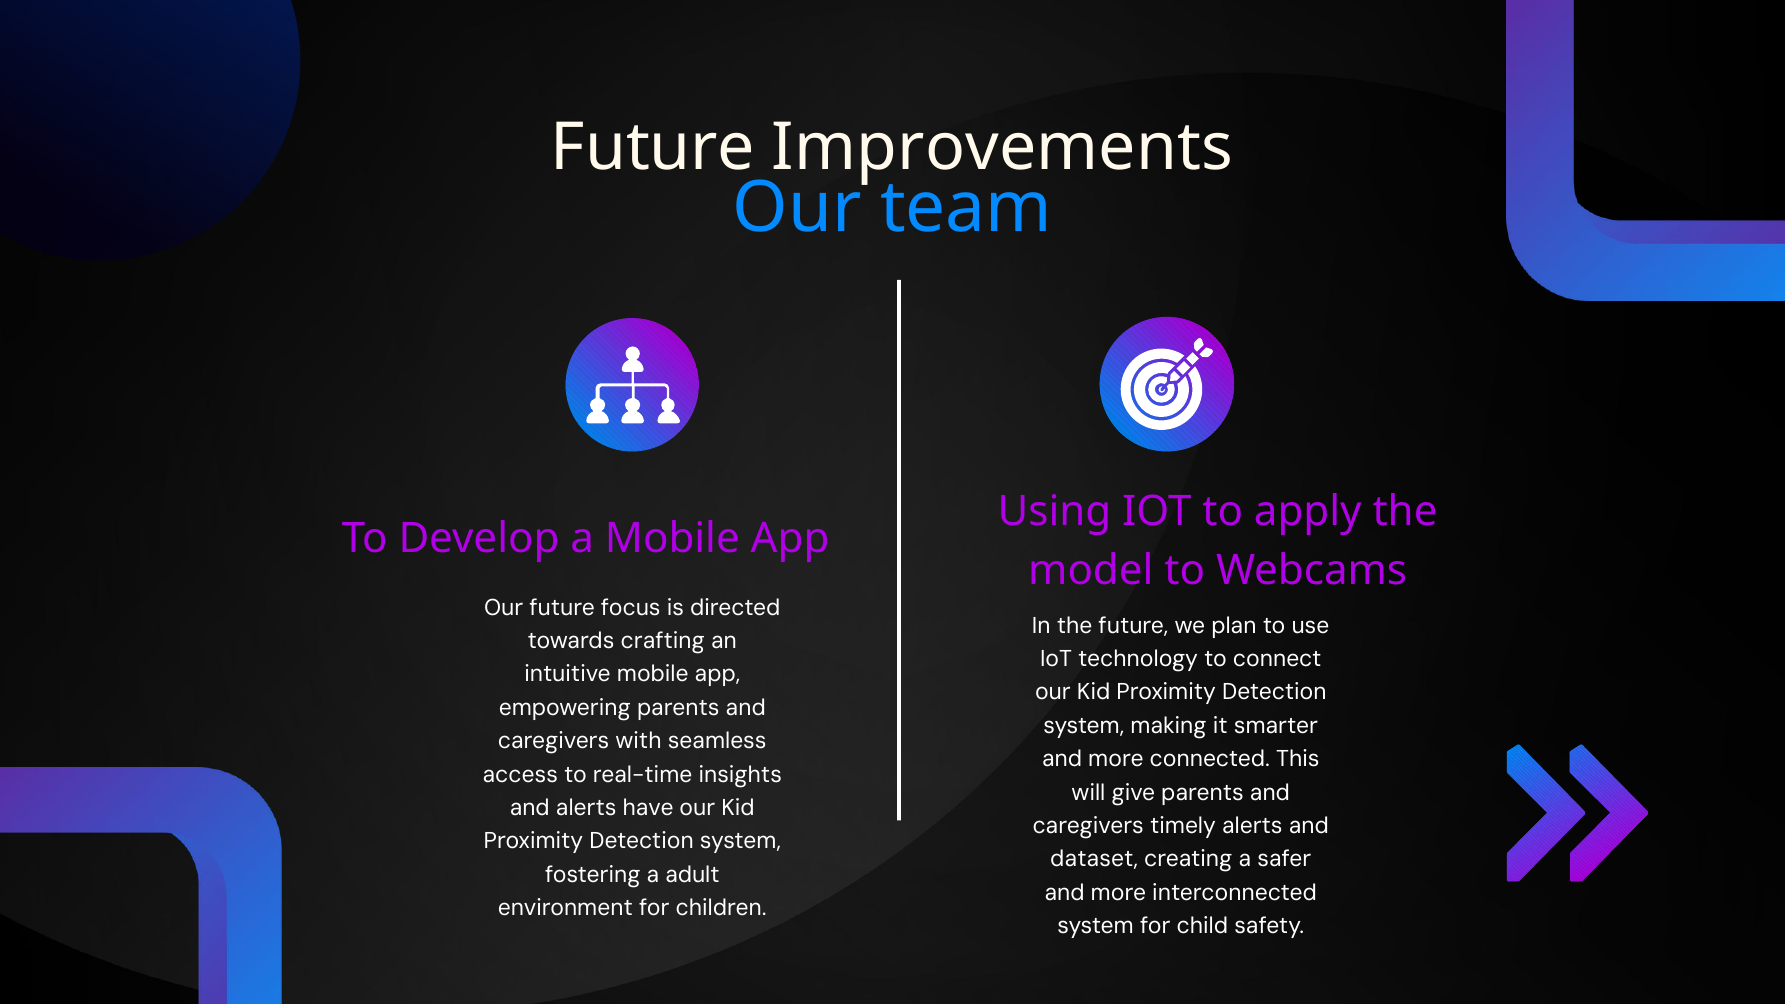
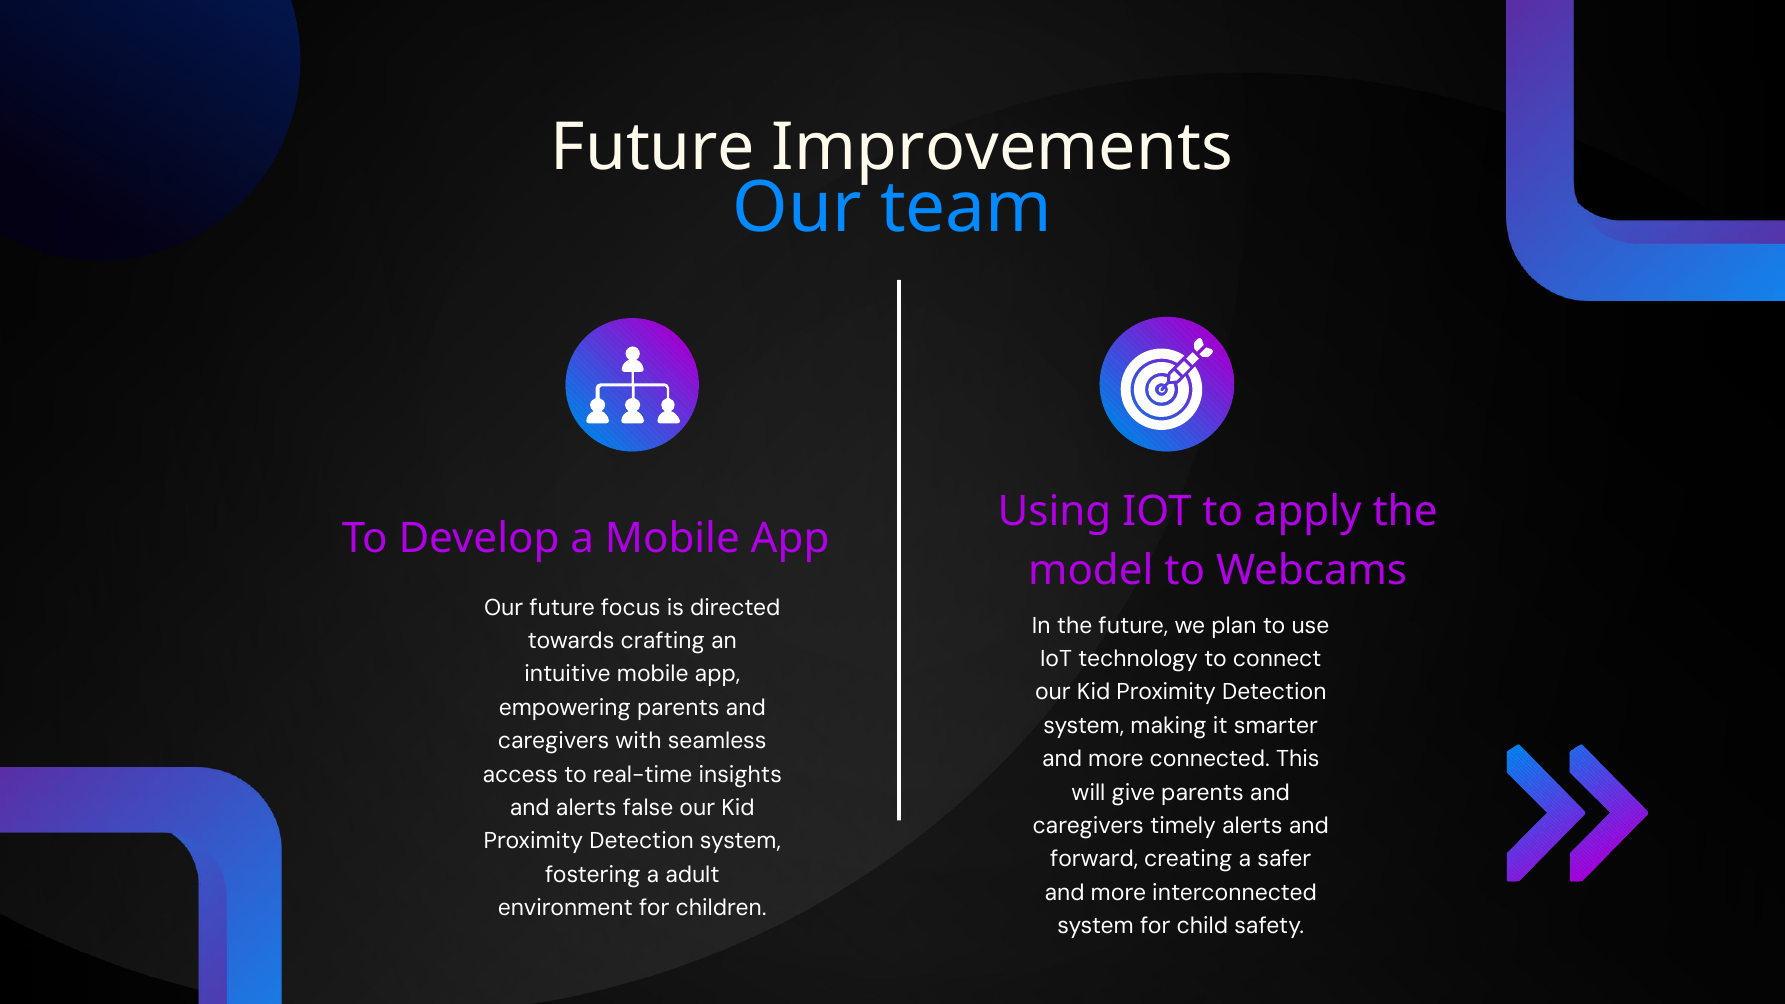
have: have -> false (648, 808)
dataset: dataset -> forward (1094, 859)
